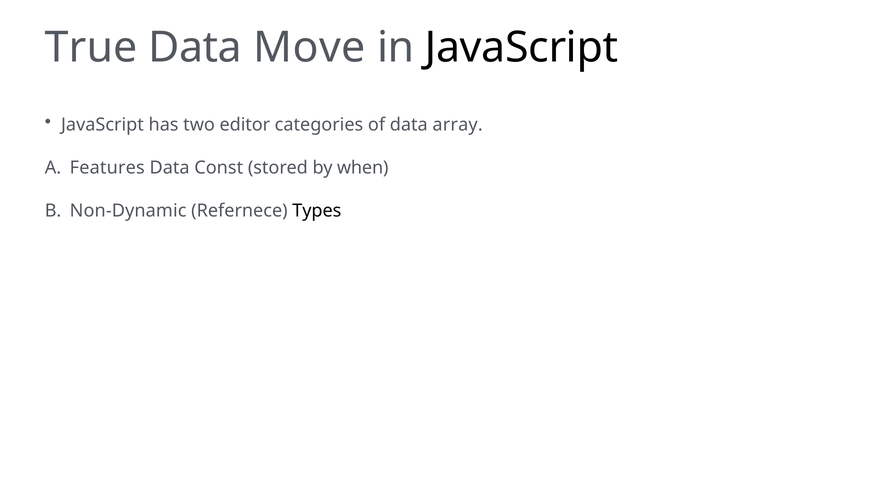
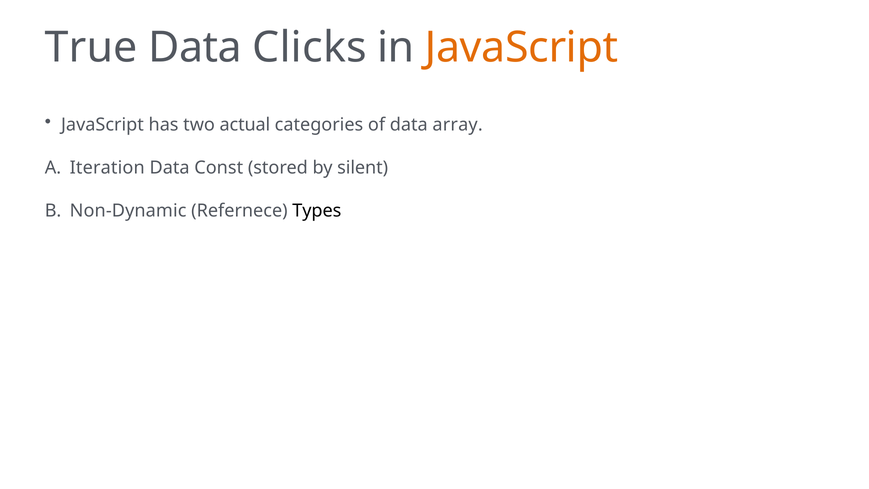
Move: Move -> Clicks (310, 47)
JavaScript colour: black -> orange (521, 47)
editor: editor -> actual (245, 125)
Features: Features -> Iteration (107, 167)
when: when -> silent (363, 167)
